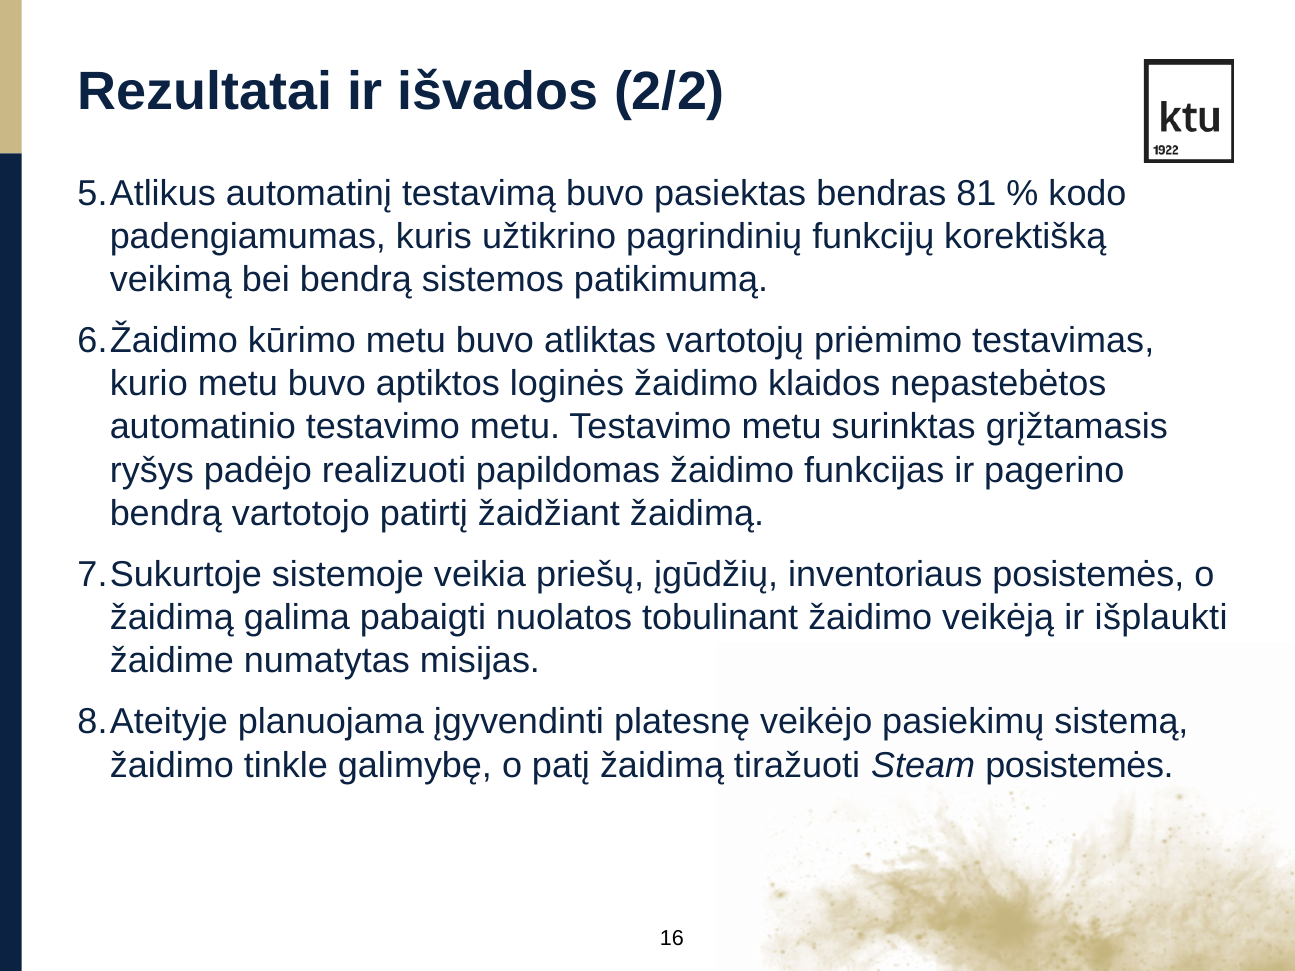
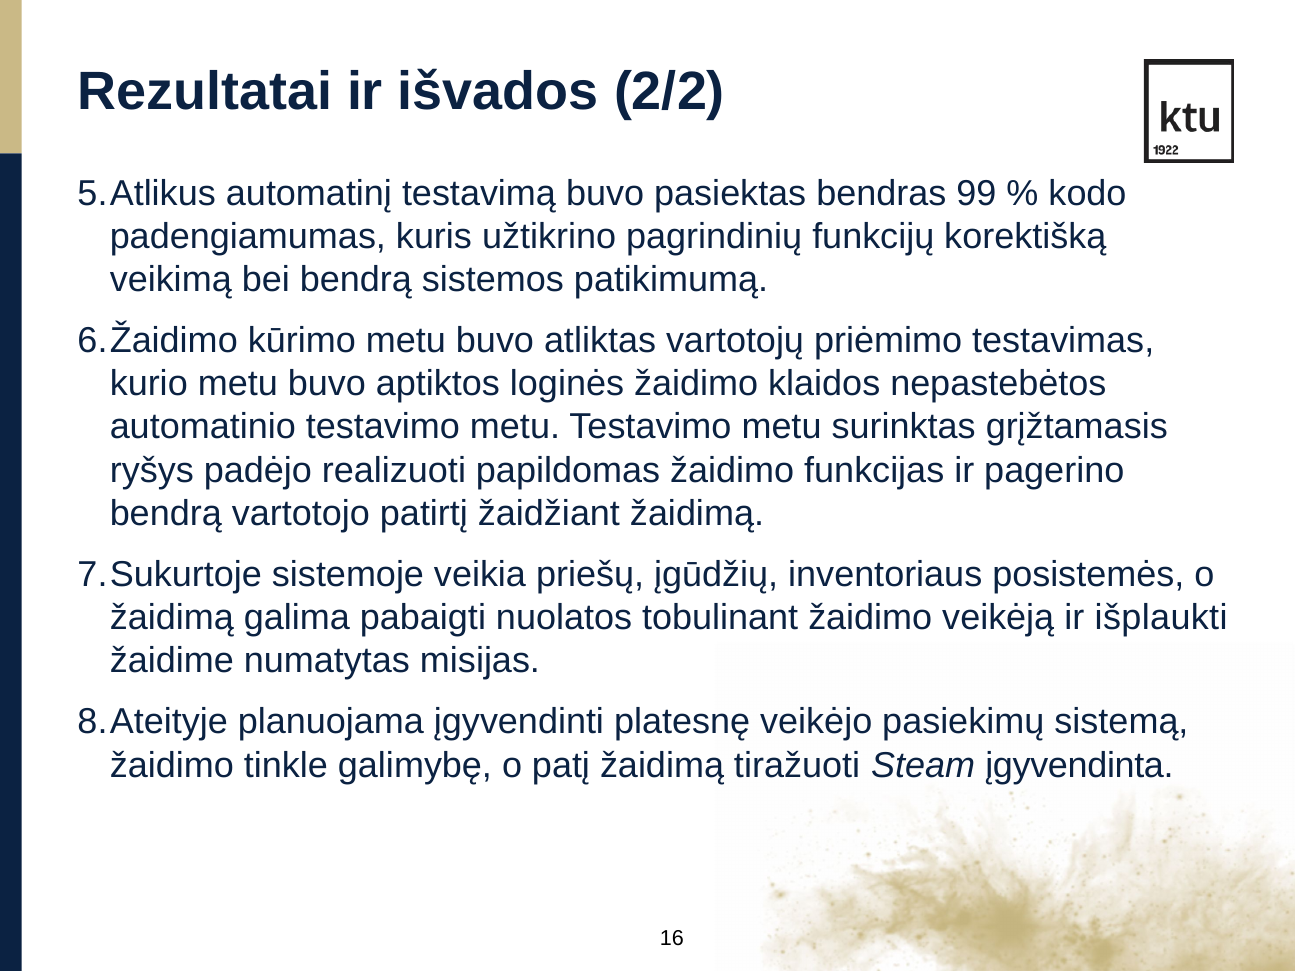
81: 81 -> 99 (976, 193)
Steam posistemės: posistemės -> įgyvendinta (1079, 765)
